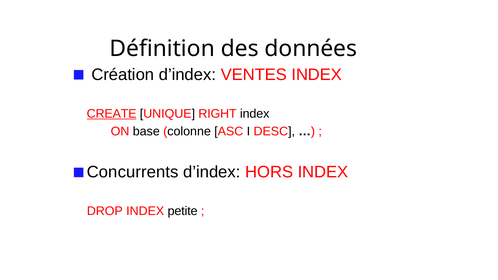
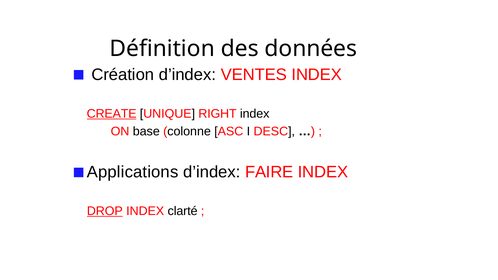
Concurrents: Concurrents -> Applications (133, 172)
HORS: HORS -> FAIRE (269, 172)
DROP underline: none -> present (105, 211)
petite: petite -> clarté (183, 211)
